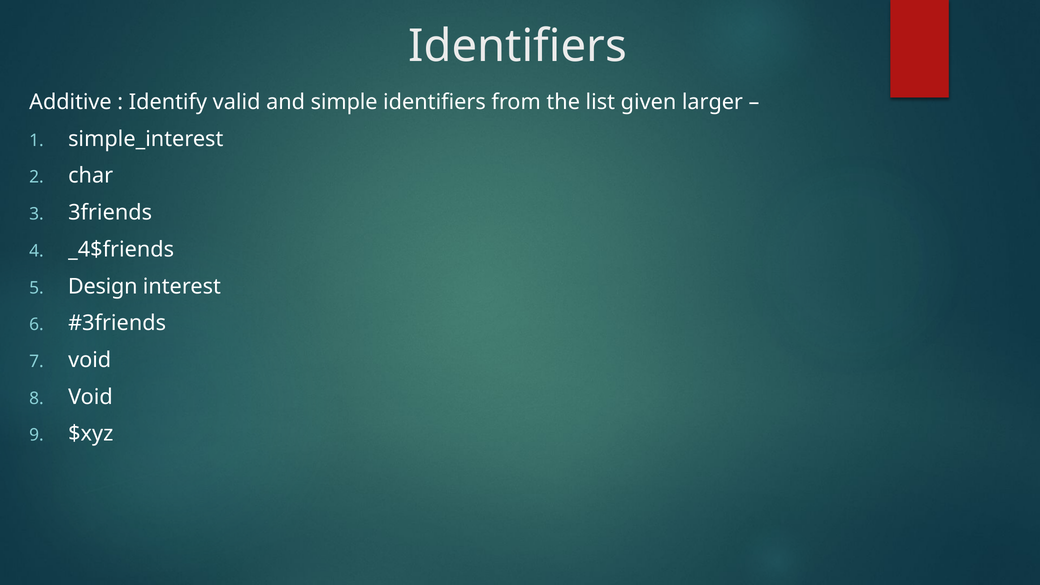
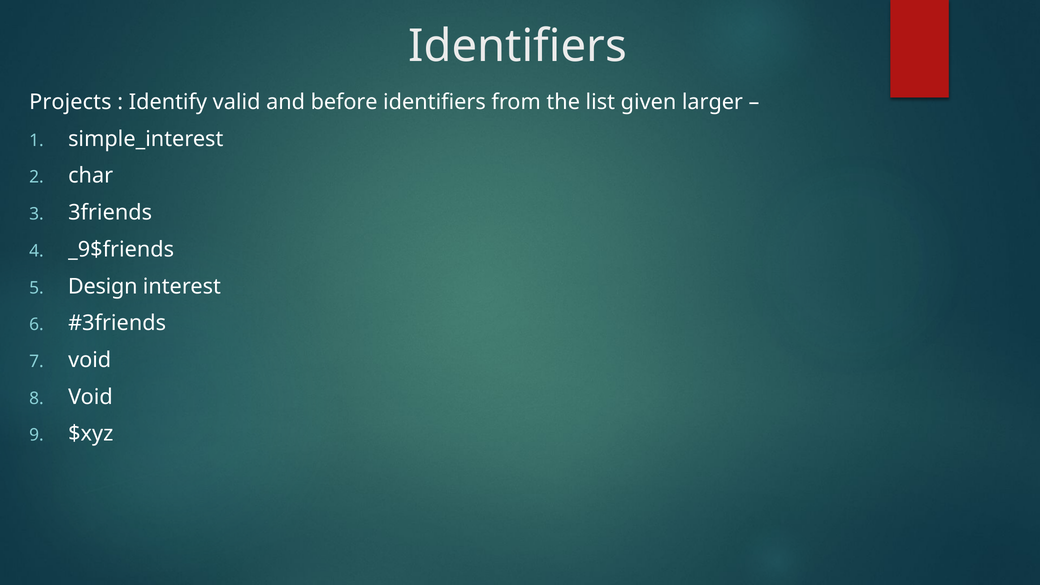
Additive: Additive -> Projects (70, 102)
simple: simple -> before (344, 102)
_4$friends: _4$friends -> _9$friends (121, 250)
